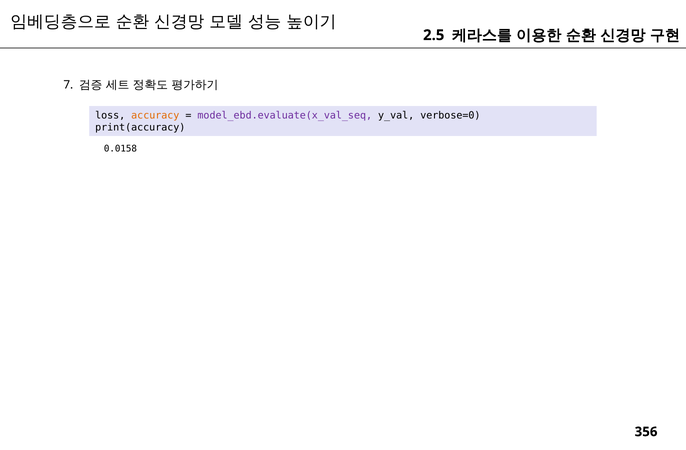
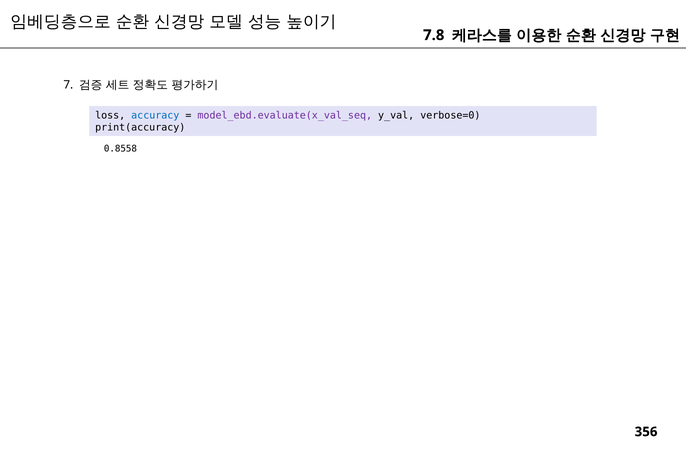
2.5: 2.5 -> 7.8 (434, 35)
accuracy colour: orange -> blue (155, 116)
0.0158: 0.0158 -> 0.8558 (120, 149)
